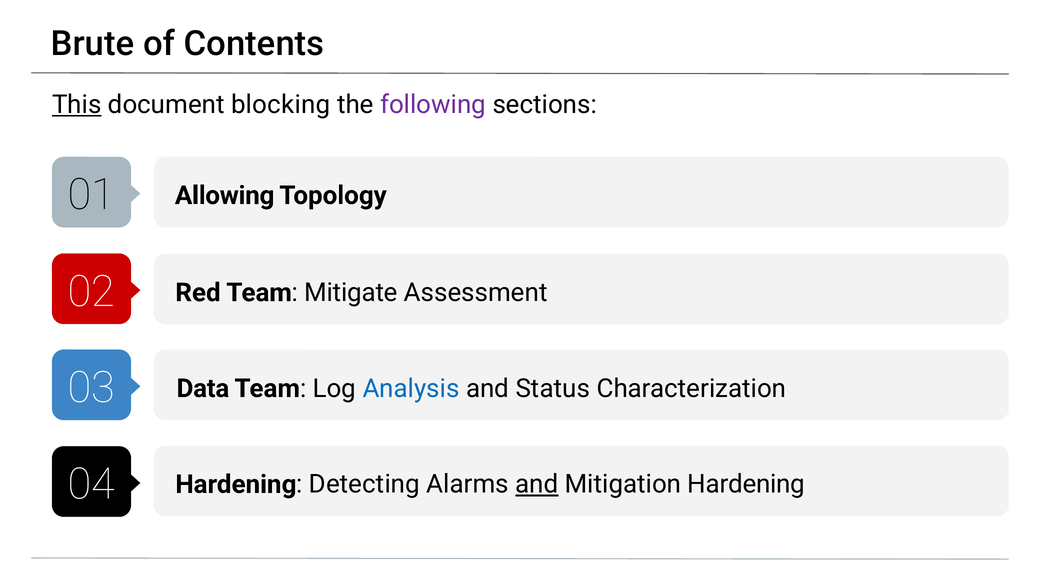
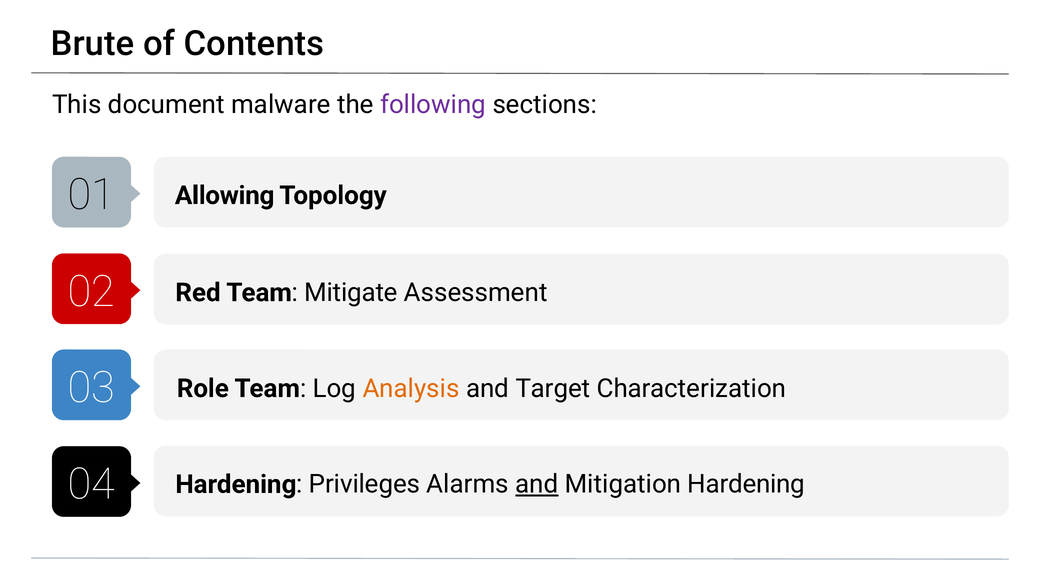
This underline: present -> none (77, 105)
blocking: blocking -> malware (281, 105)
Data: Data -> Role (203, 389)
Analysis colour: blue -> orange (411, 389)
Status: Status -> Target (553, 389)
Detecting: Detecting -> Privileges (365, 484)
